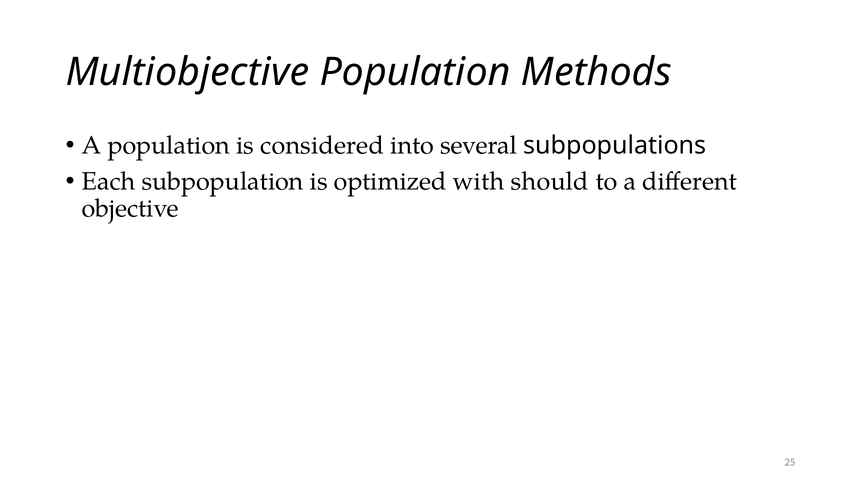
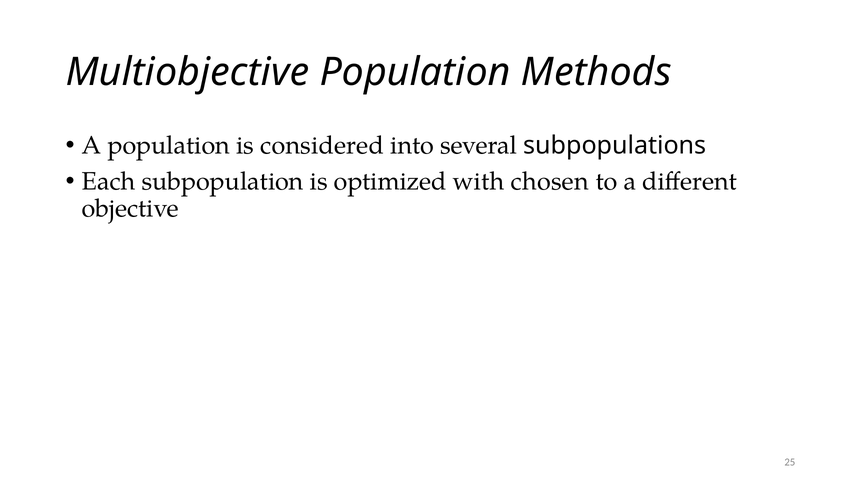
should: should -> chosen (550, 182)
